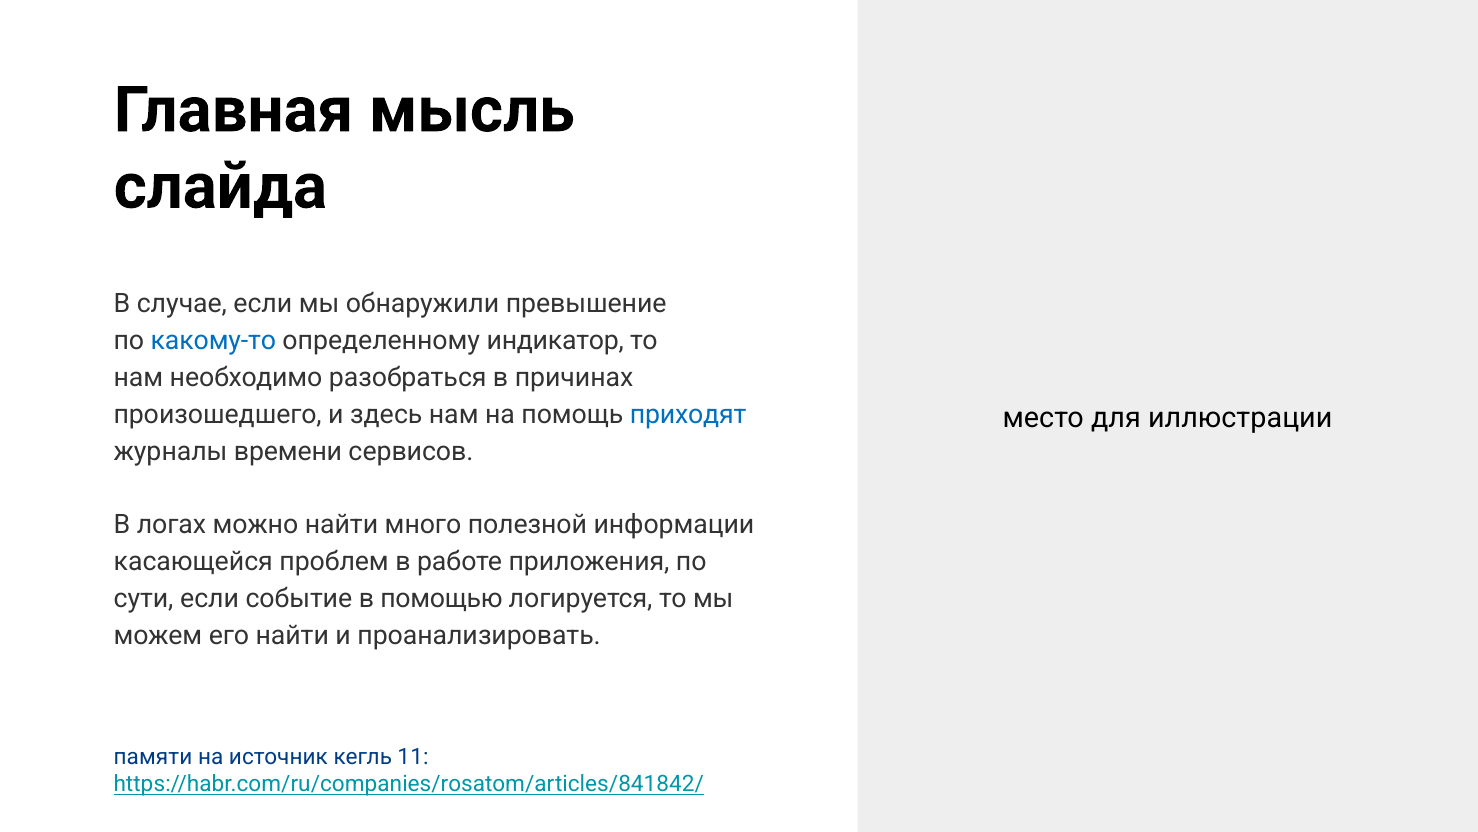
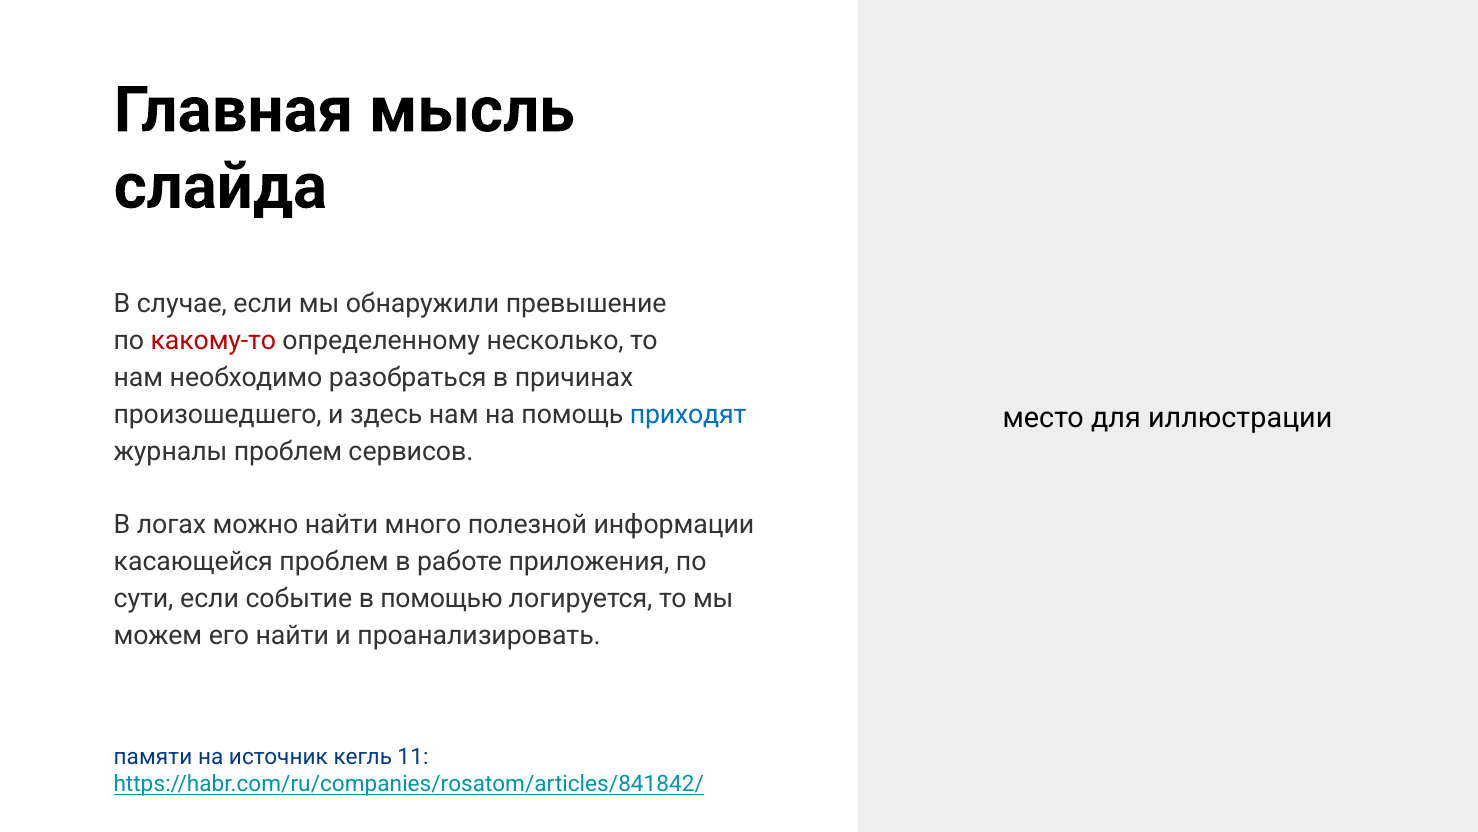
какому-то colour: blue -> red (213, 340)
индикатор: индикатор -> несколько (555, 340)
журналы времени: времени -> проблем (288, 451)
